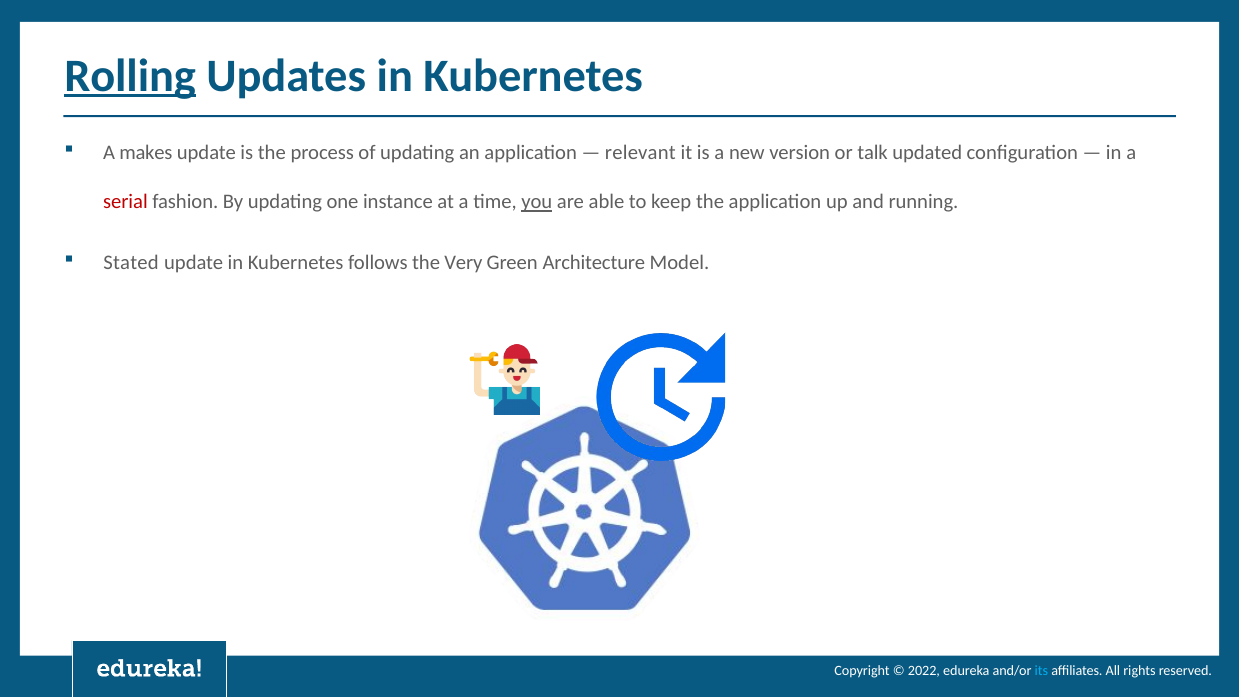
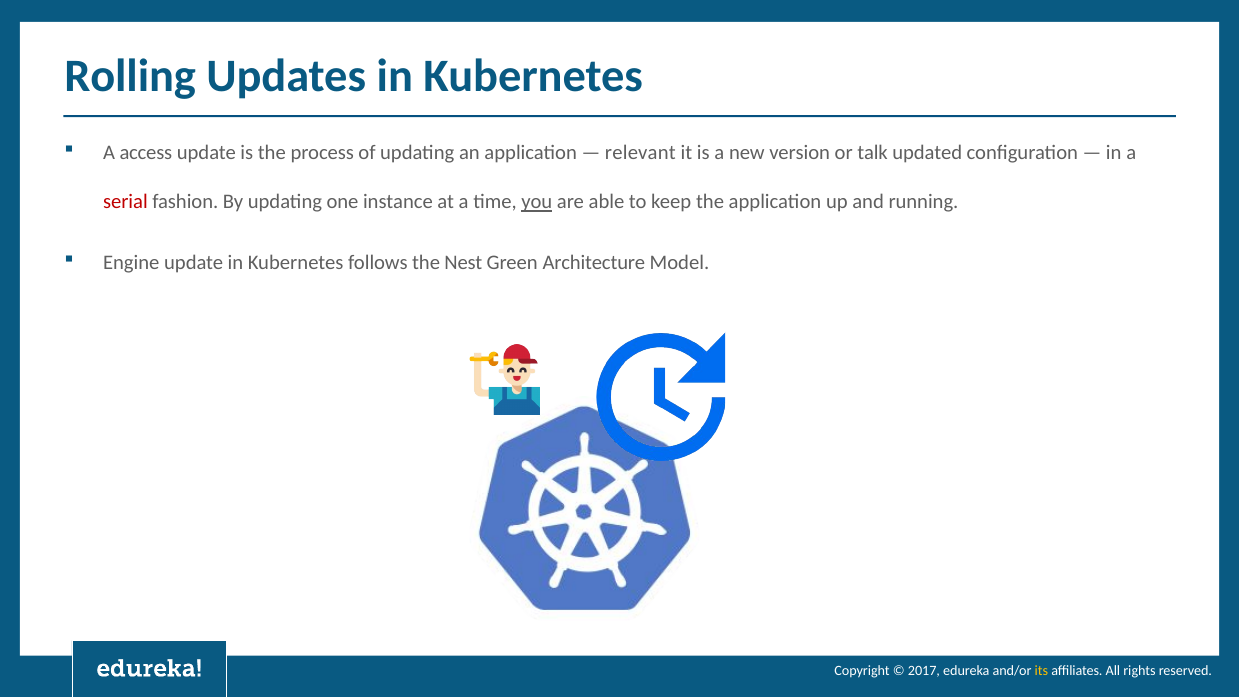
Rolling underline: present -> none (130, 76)
makes: makes -> access (146, 153)
Stated: Stated -> Engine (131, 263)
Very: Very -> Nest (463, 263)
2022: 2022 -> 2017 (924, 671)
its colour: light blue -> yellow (1041, 671)
